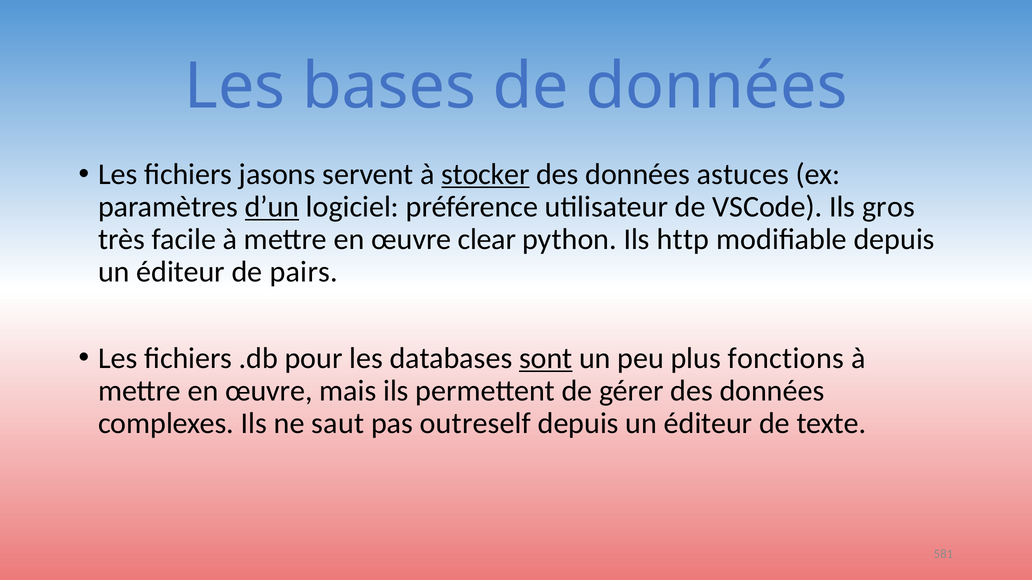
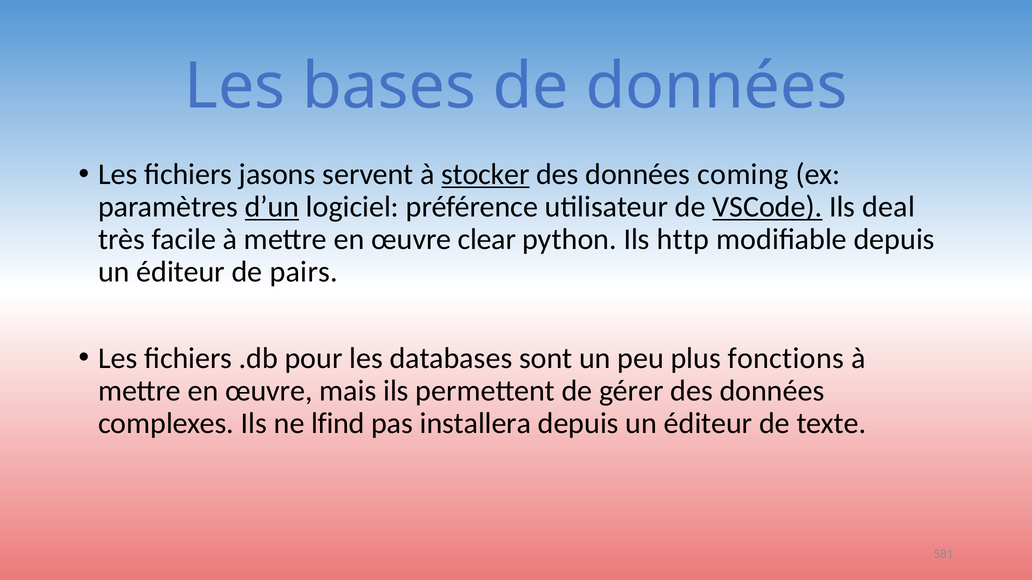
astuces: astuces -> coming (743, 174)
VSCode underline: none -> present (767, 207)
gros: gros -> deal (889, 207)
sont underline: present -> none (546, 359)
saut: saut -> lfind (338, 424)
outreself: outreself -> installera (476, 424)
